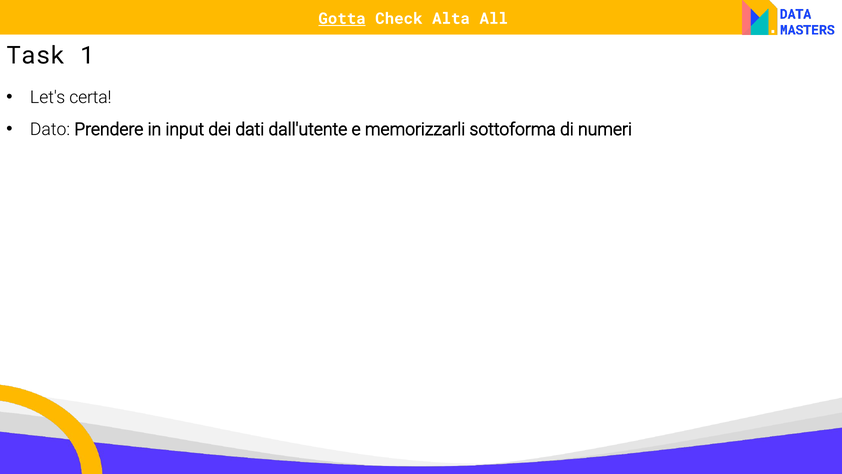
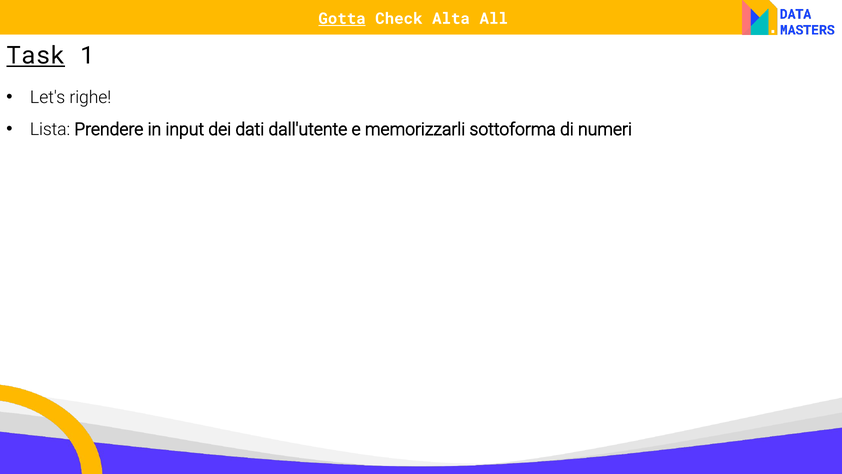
Task underline: none -> present (36, 56)
certa: certa -> righe (90, 98)
Dato: Dato -> Lista (50, 129)
